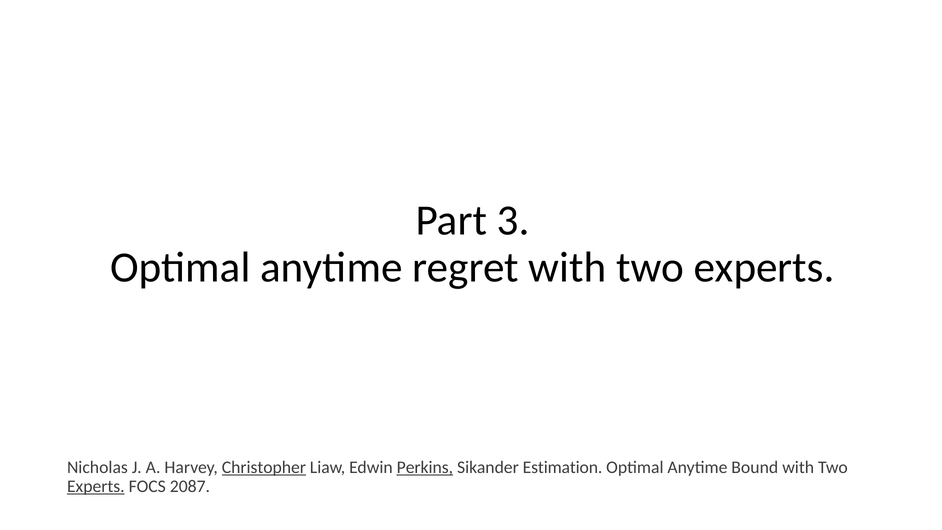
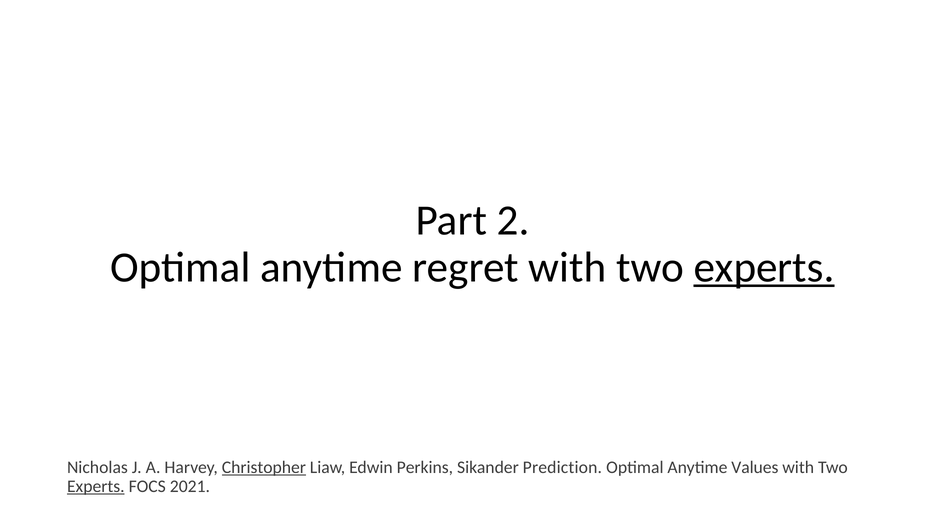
3: 3 -> 2 (513, 221)
experts underline: none -> present (764, 267)
Perkins underline: present -> none (425, 467)
Estimation: Estimation -> Prediction (562, 467)
Bound: Bound -> Values (755, 467)
2087: 2087 -> 2021 (190, 486)
